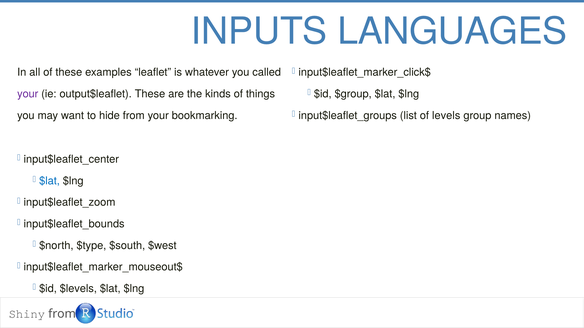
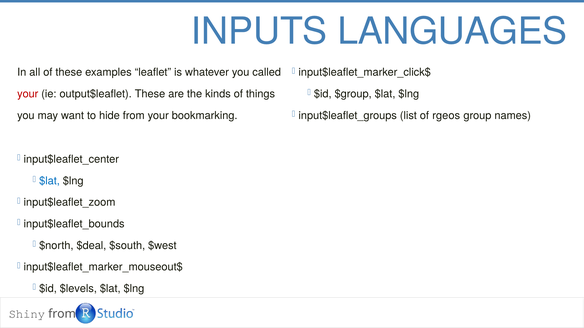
your colour: purple -> red (28, 94)
levels: levels -> rgeos (446, 116)
$type: $type -> $deal (91, 246)
